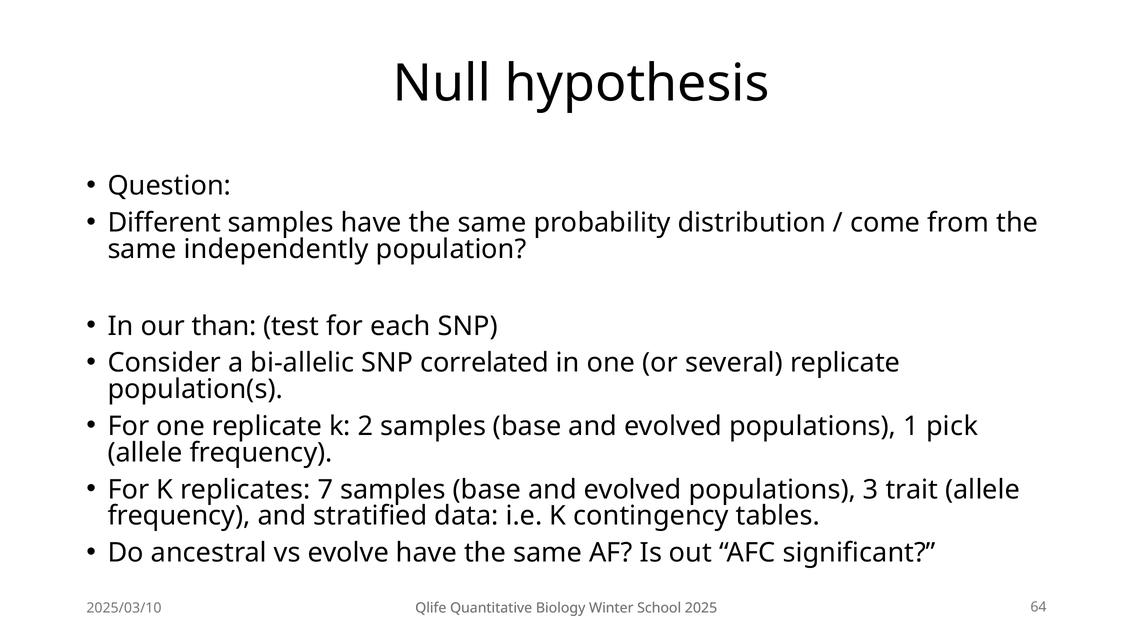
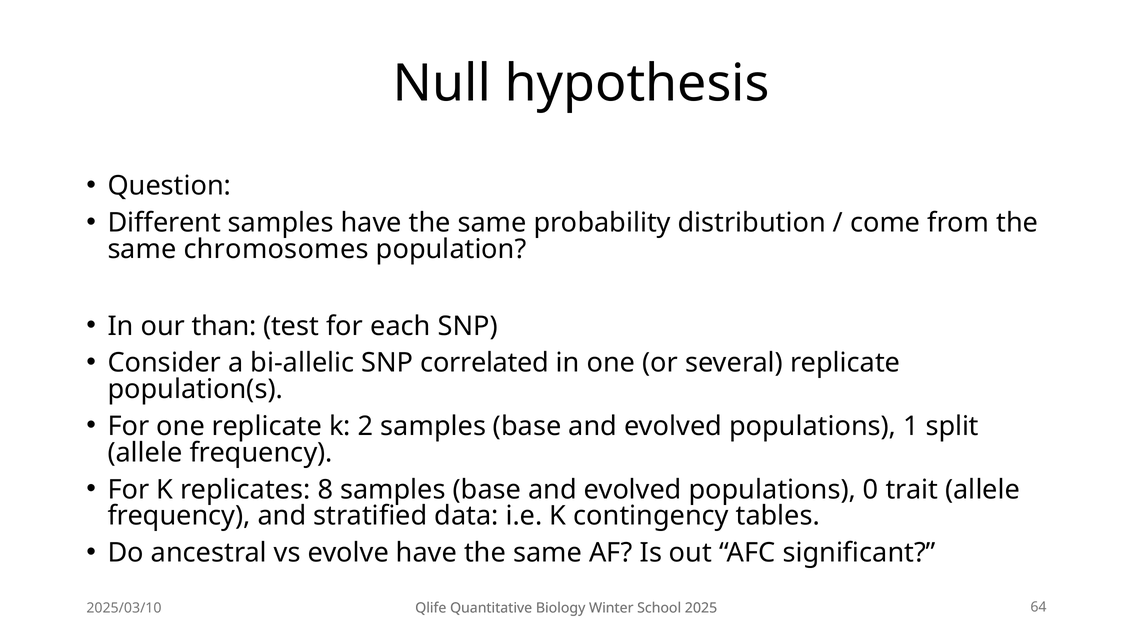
independently: independently -> chromosomes (276, 249)
pick: pick -> split (952, 427)
7: 7 -> 8 (325, 490)
3: 3 -> 0 (871, 490)
